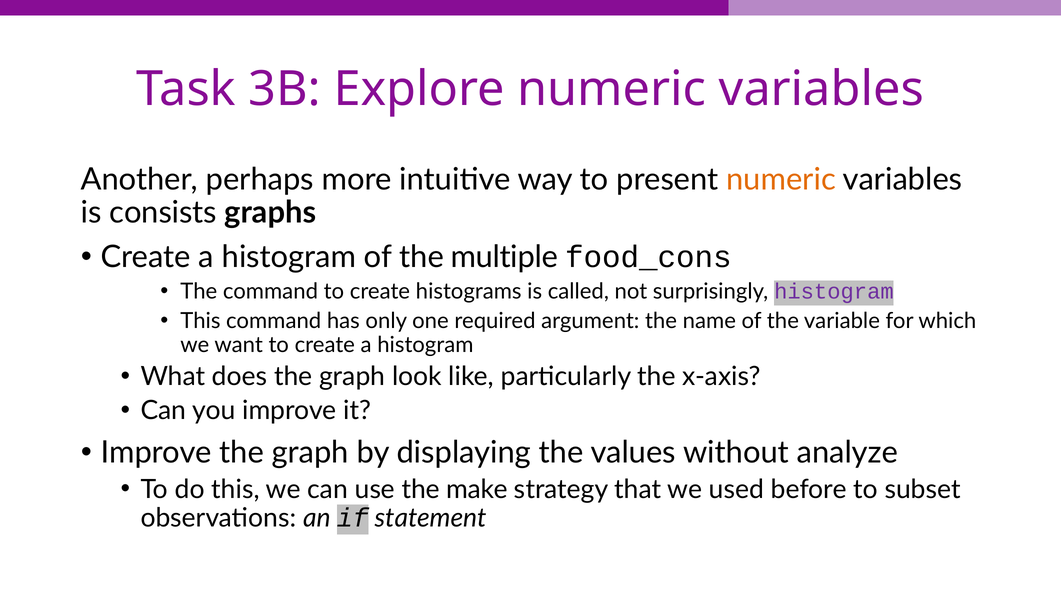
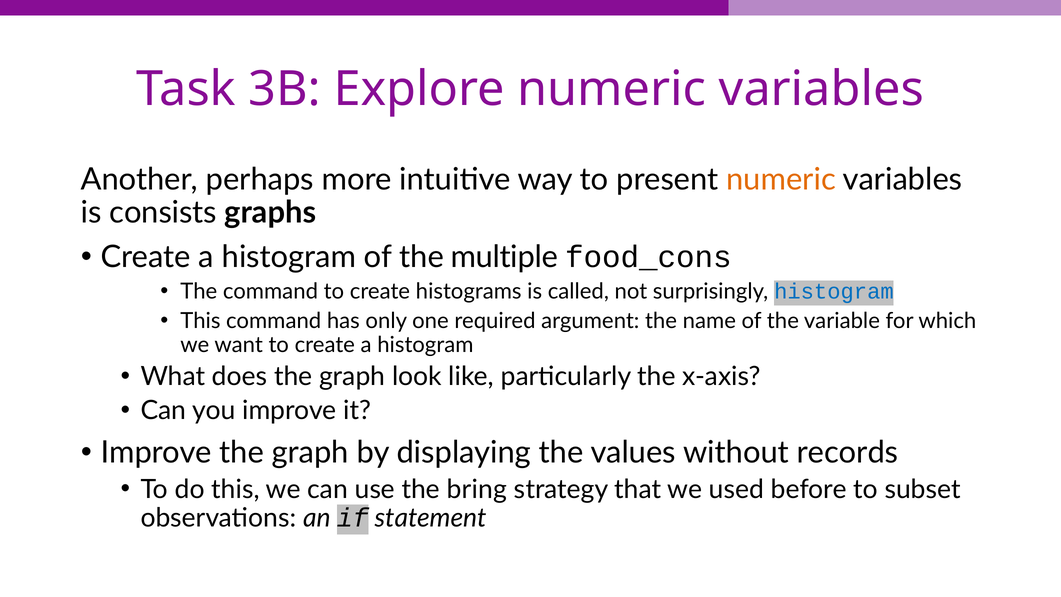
histogram colour: purple -> blue (834, 291)
analyze: analyze -> records (847, 453)
make: make -> bring (477, 489)
